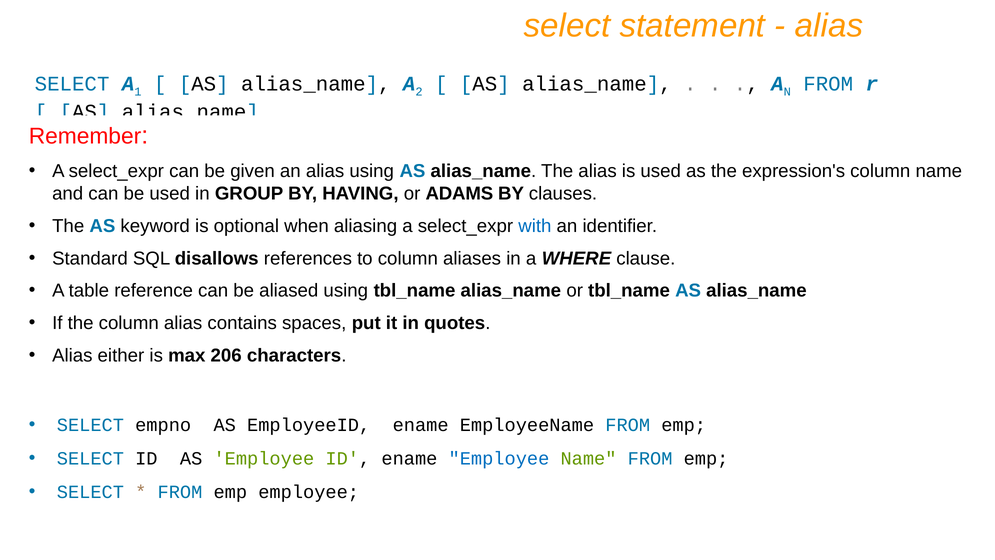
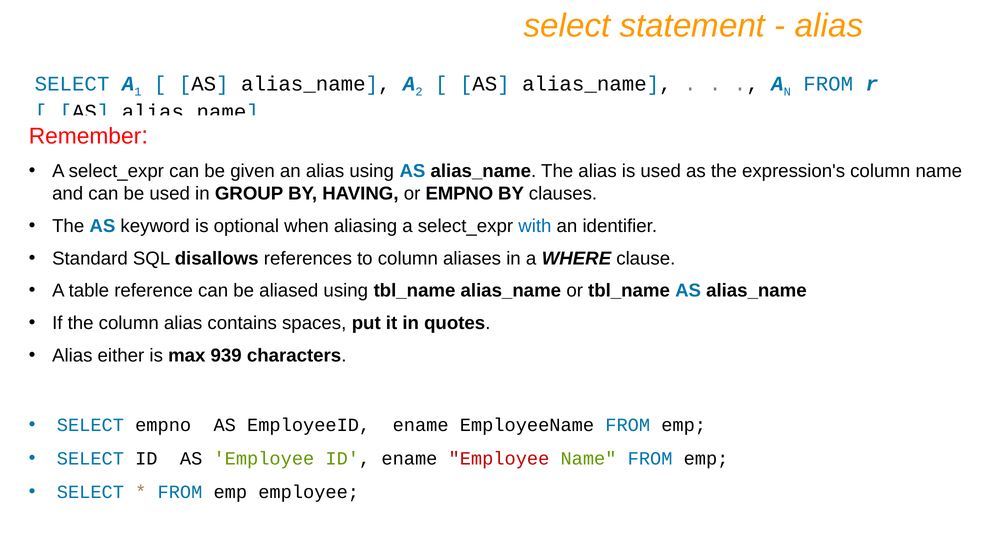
or ADAMS: ADAMS -> EMPNO (459, 194)
206: 206 -> 939 (226, 355)
Employee colour: blue -> red (499, 458)
